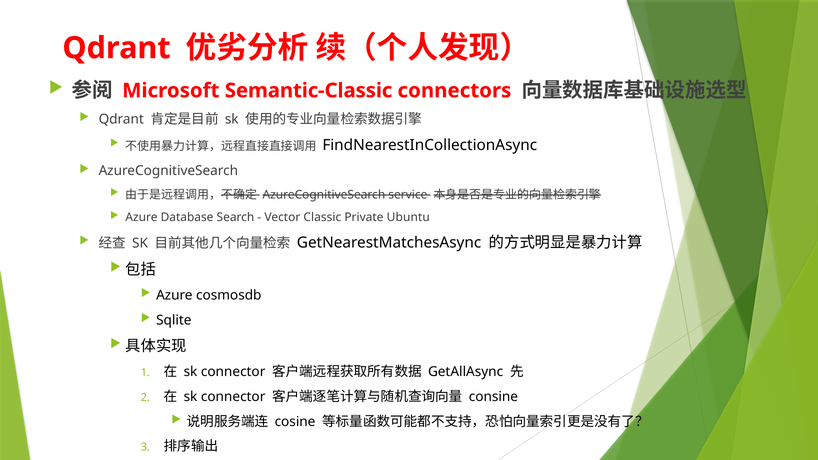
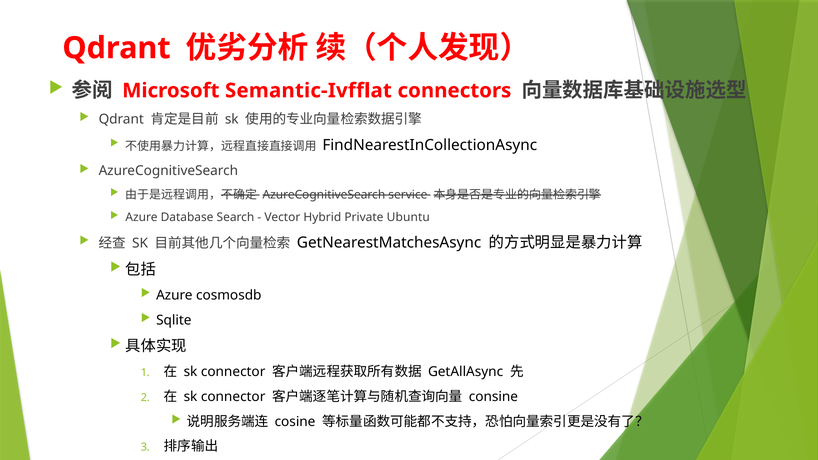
Semantic-Classic: Semantic-Classic -> Semantic-Ivfflat (308, 91)
Classic: Classic -> Hybrid (322, 218)
